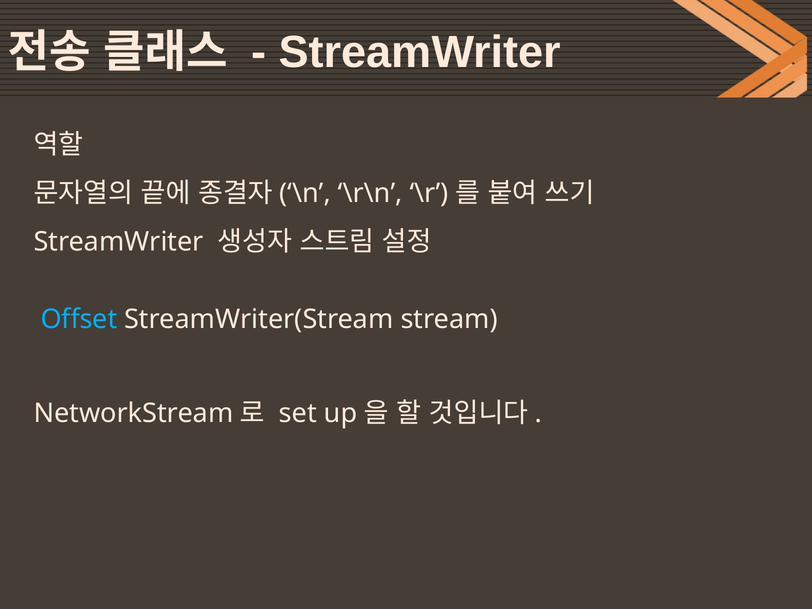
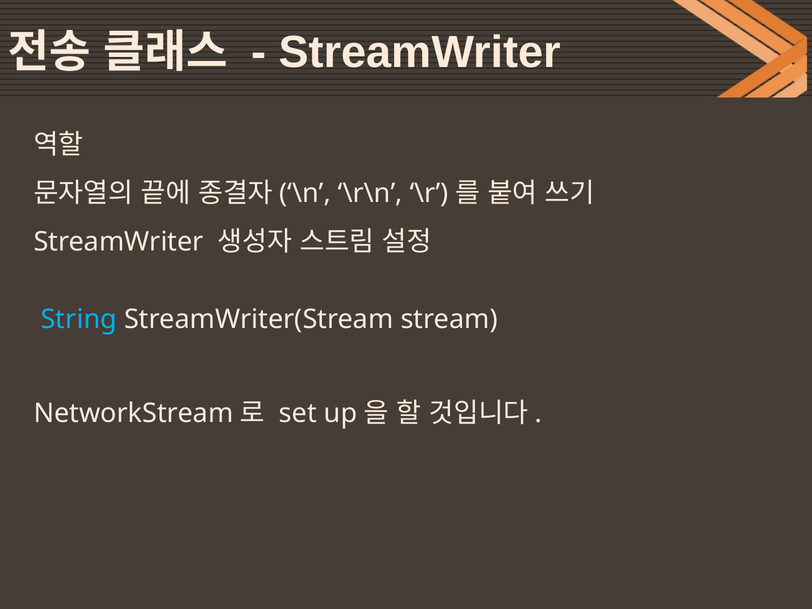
Offset: Offset -> String (79, 319)
